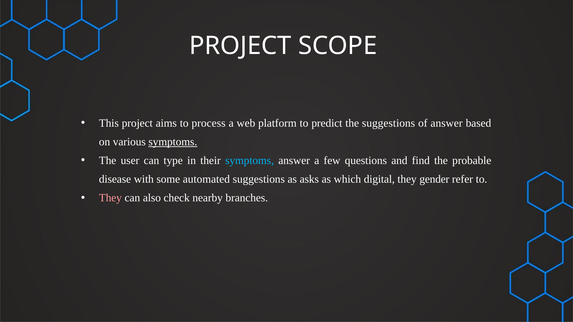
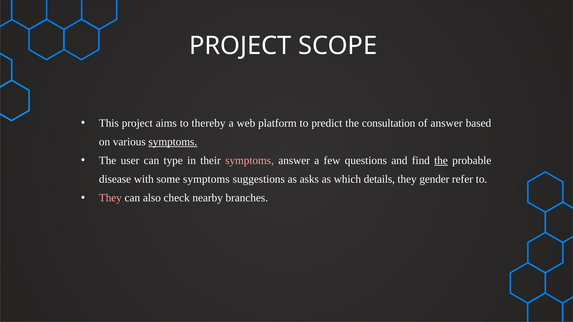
process: process -> thereby (209, 123)
the suggestions: suggestions -> consultation (389, 123)
symptoms colour: light blue -> pink (250, 161)
the underline: none -> present (441, 161)
some automated: automated -> symptoms (206, 179)
digital: digital -> details (379, 179)
